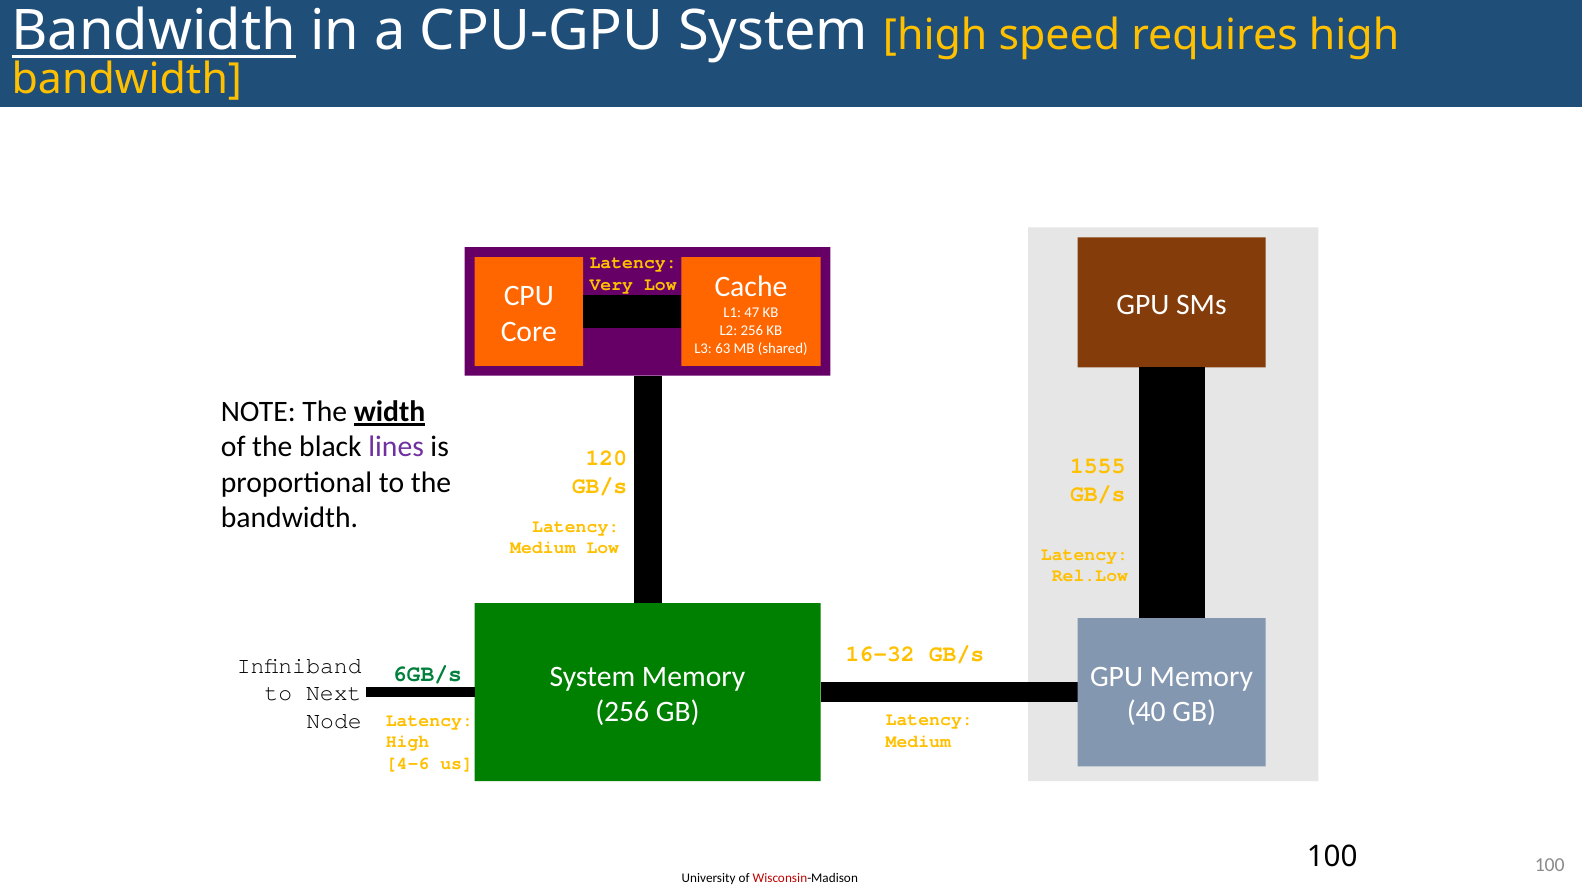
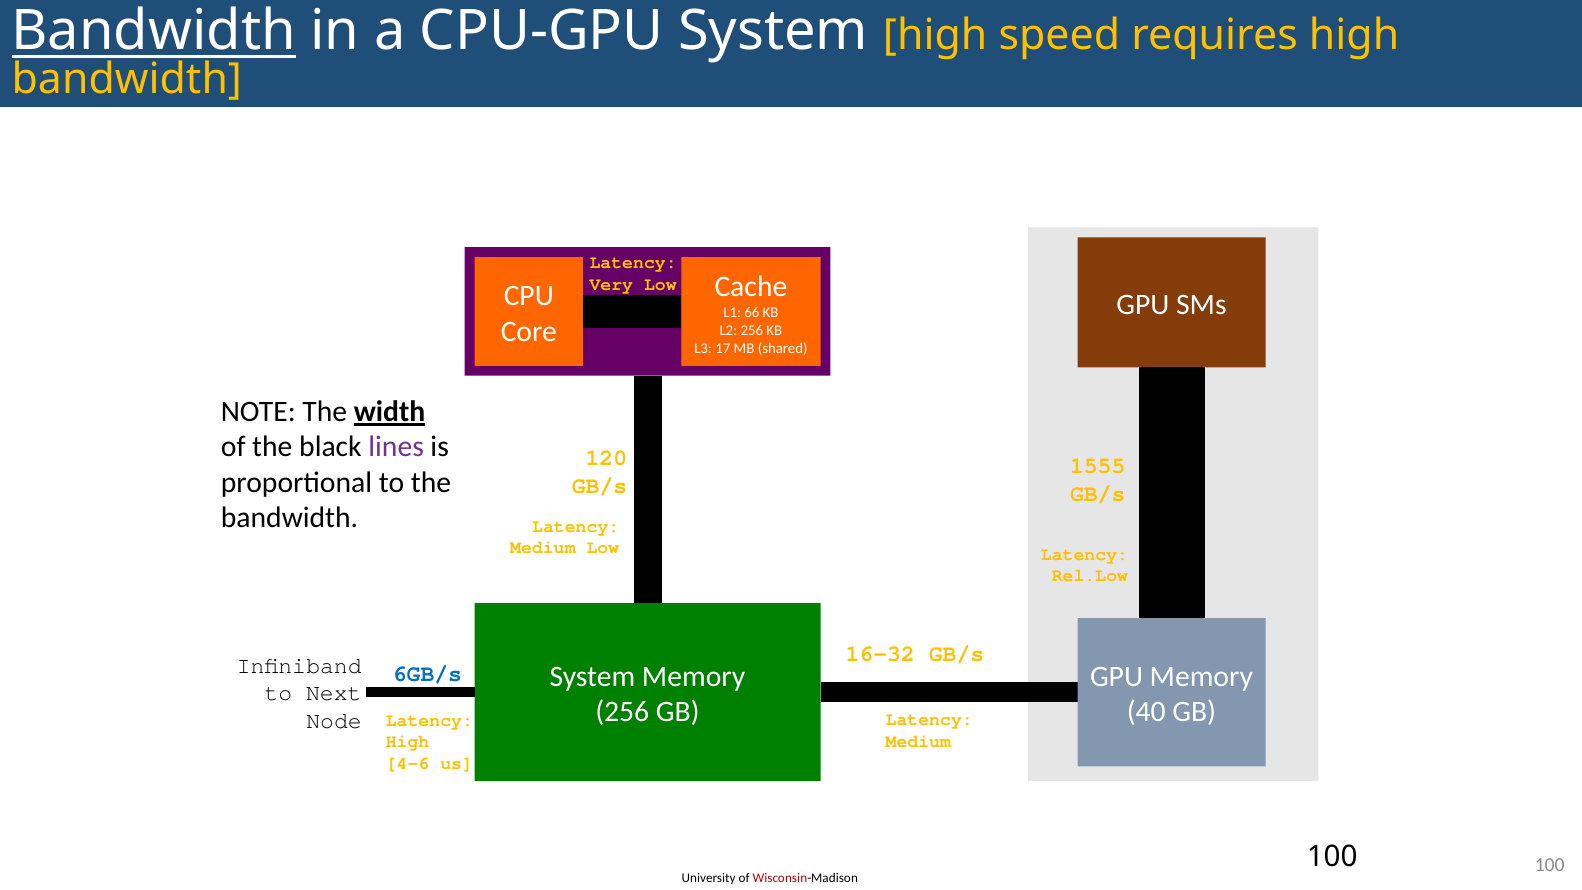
47: 47 -> 66 (752, 312)
63: 63 -> 17 (723, 348)
6GB/s colour: green -> blue (427, 674)
